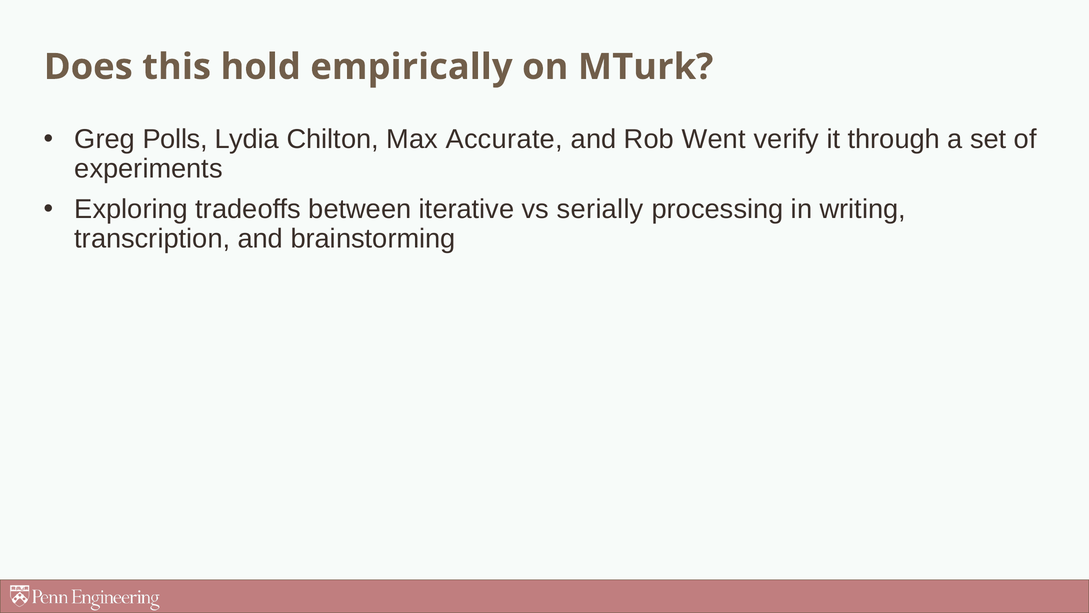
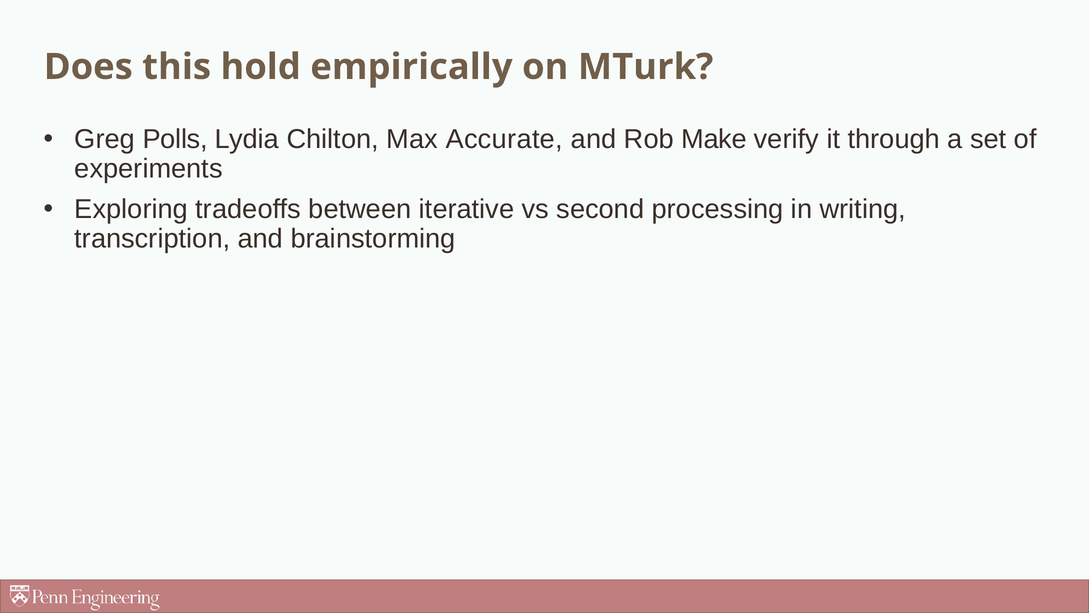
Went: Went -> Make (714, 139)
serially: serially -> second (600, 209)
